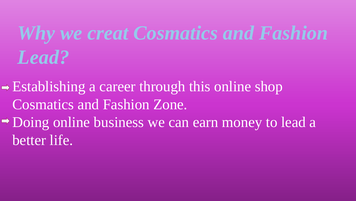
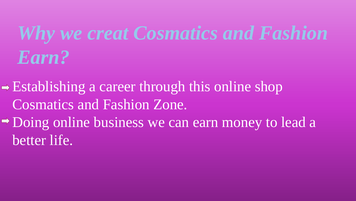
Lead: Lead -> Earn (43, 57)
